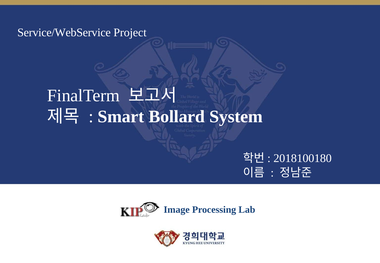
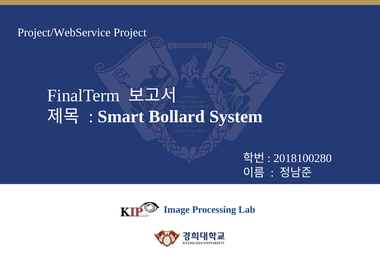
Service/WebService: Service/WebService -> Project/WebService (64, 33)
2018100180: 2018100180 -> 2018100280 (303, 158)
